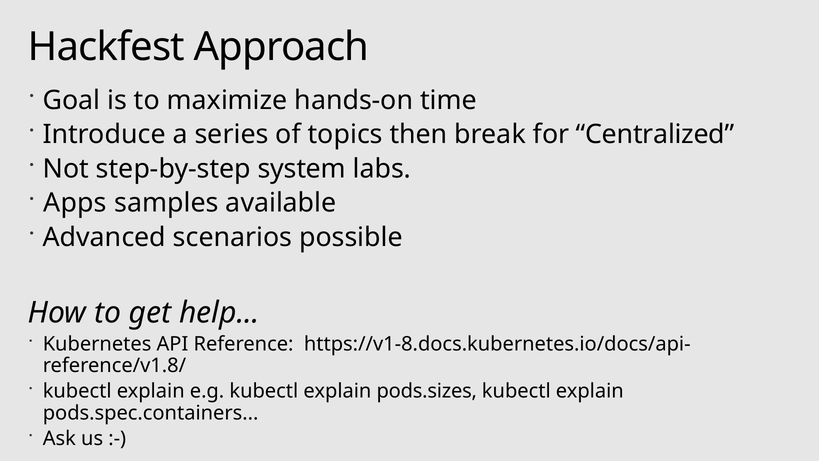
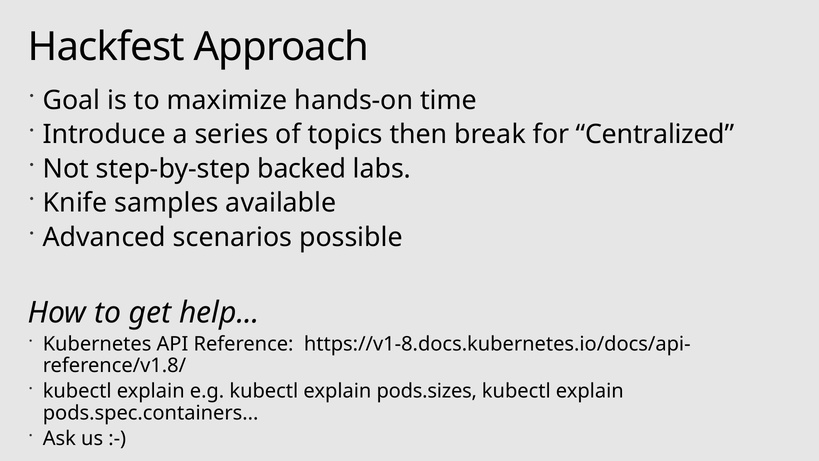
system: system -> backed (302, 169)
Apps: Apps -> Knife (75, 203)
